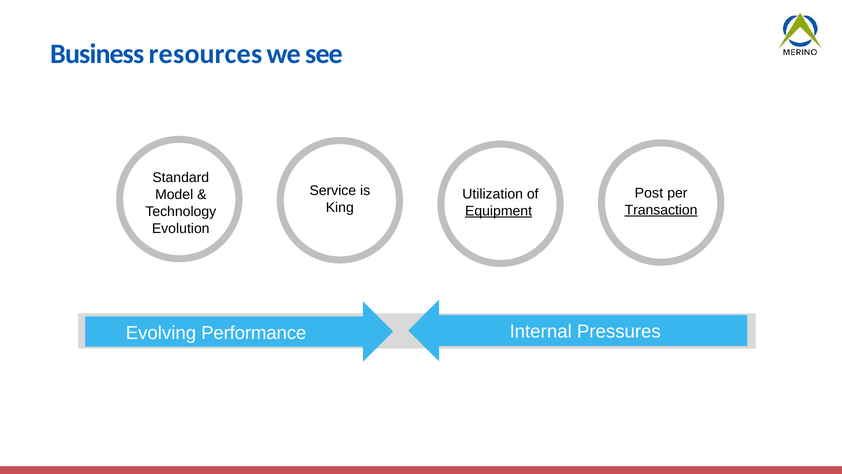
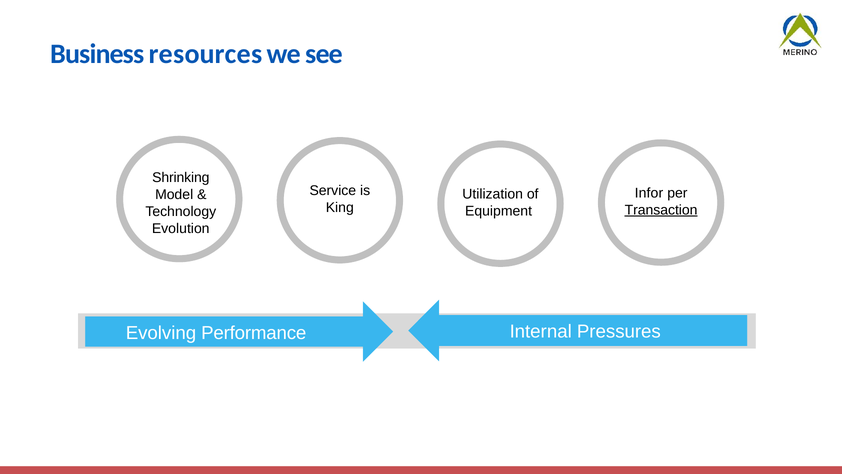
Standard: Standard -> Shrinking (181, 178)
Post: Post -> Infor (649, 193)
Equipment underline: present -> none (499, 211)
